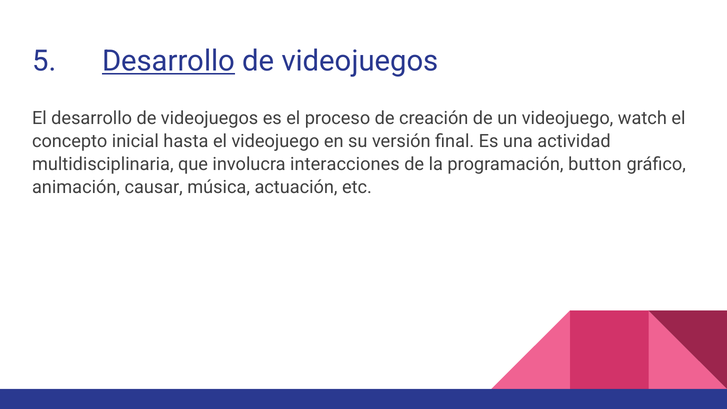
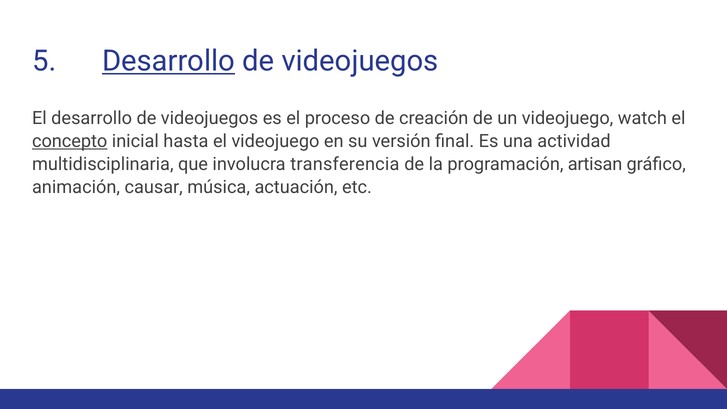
concepto underline: none -> present (70, 141)
interacciones: interacciones -> transferencia (345, 164)
button: button -> artisan (595, 164)
